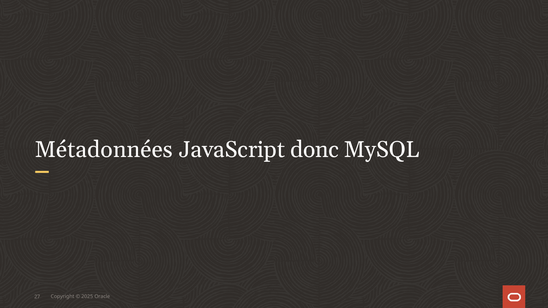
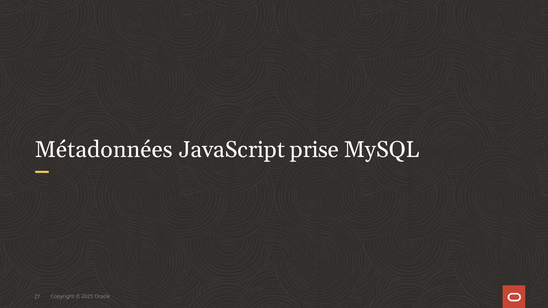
donc: donc -> prise (314, 150)
